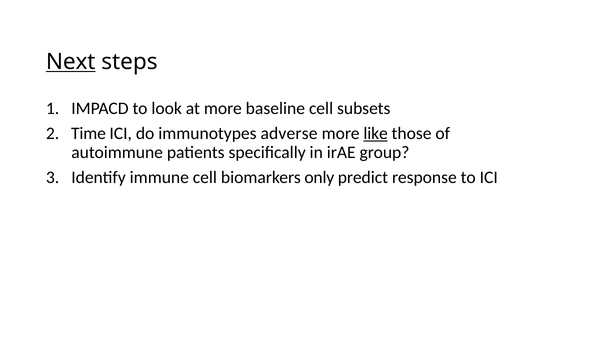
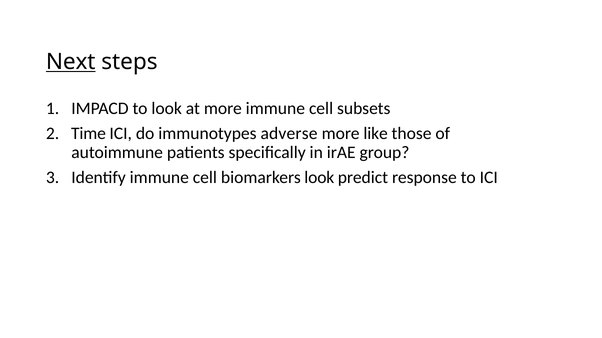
more baseline: baseline -> immune (275, 109)
like underline: present -> none (376, 134)
biomarkers only: only -> look (319, 178)
